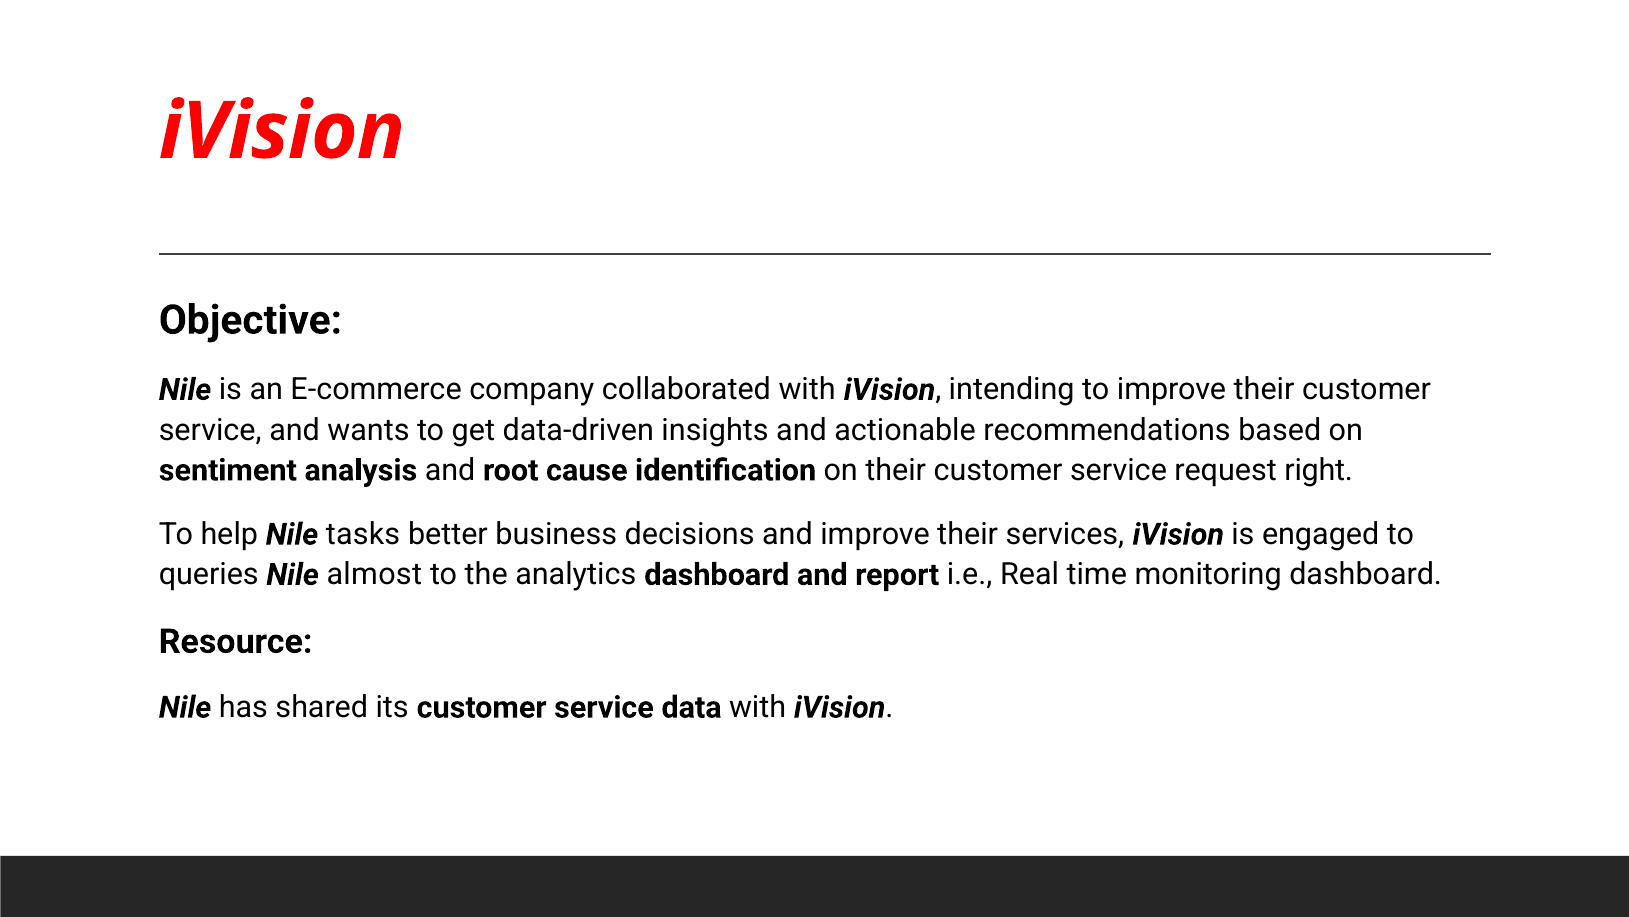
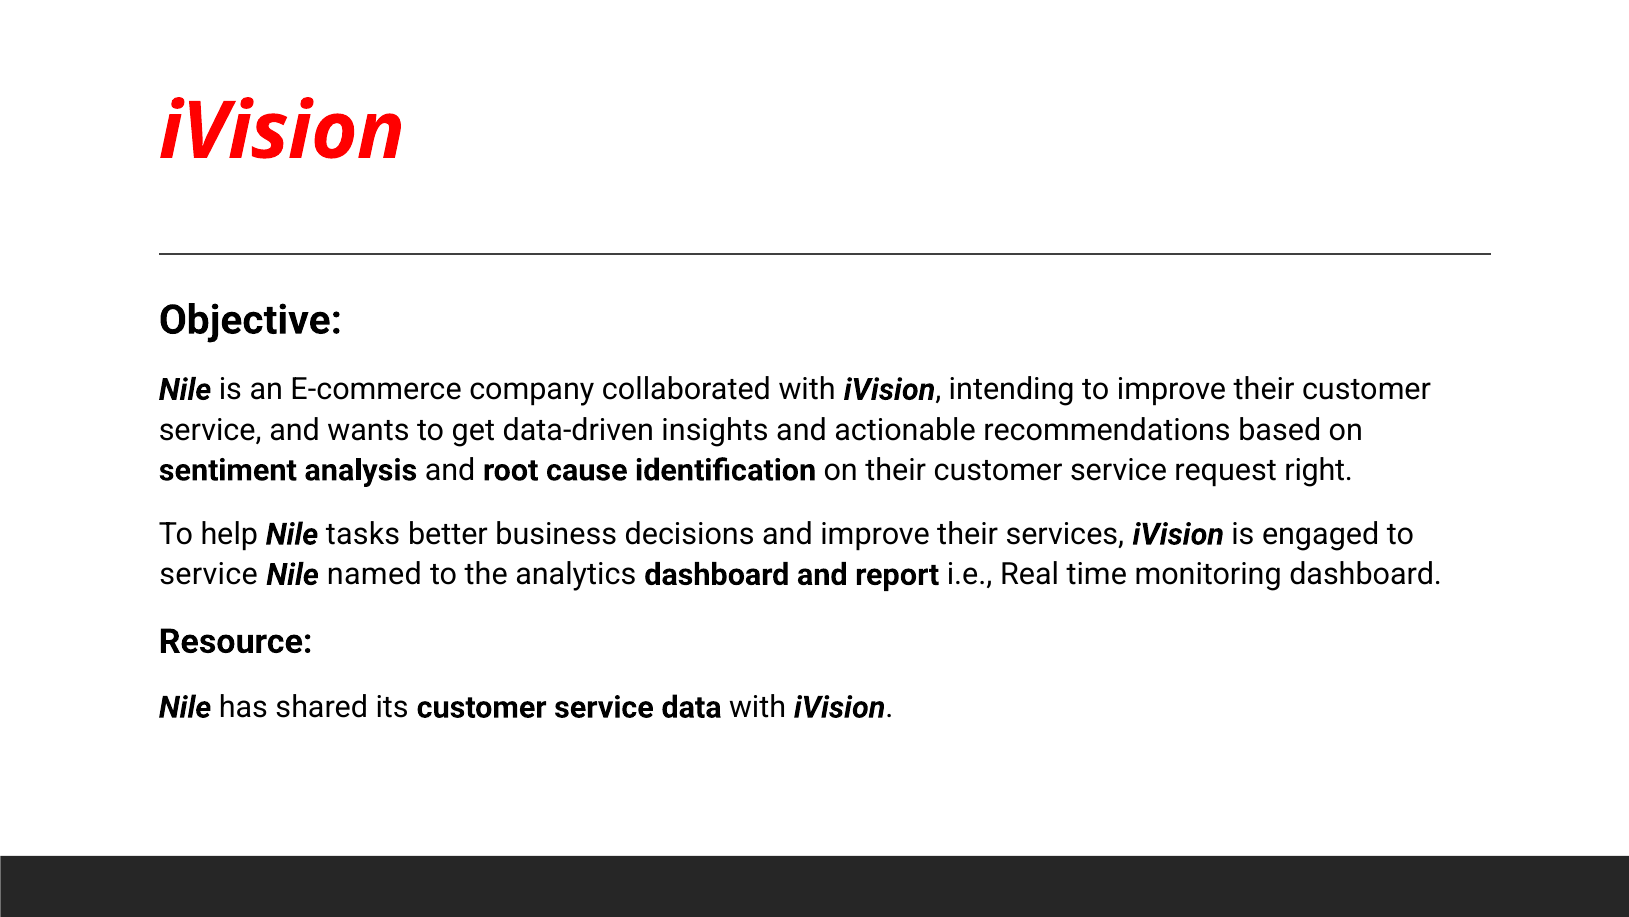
queries: queries -> service (209, 574)
almost: almost -> named (374, 574)
